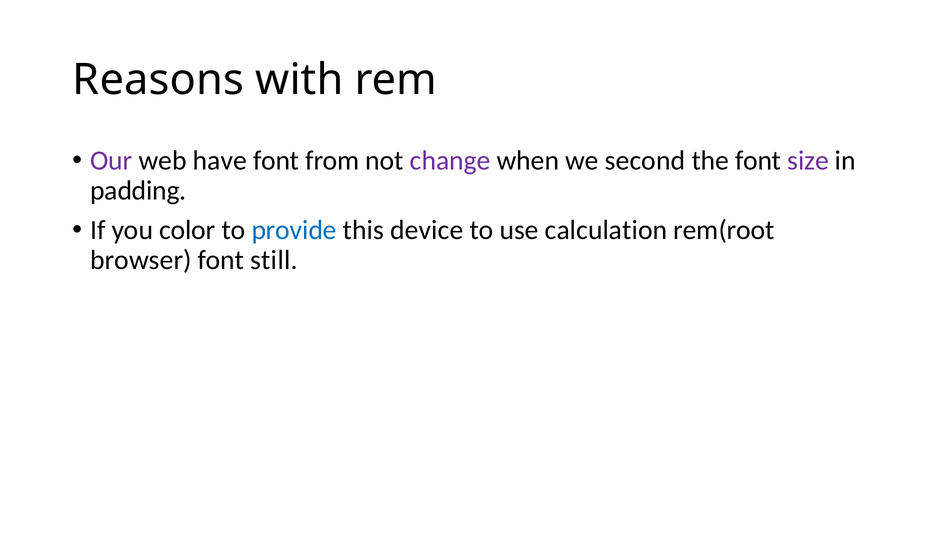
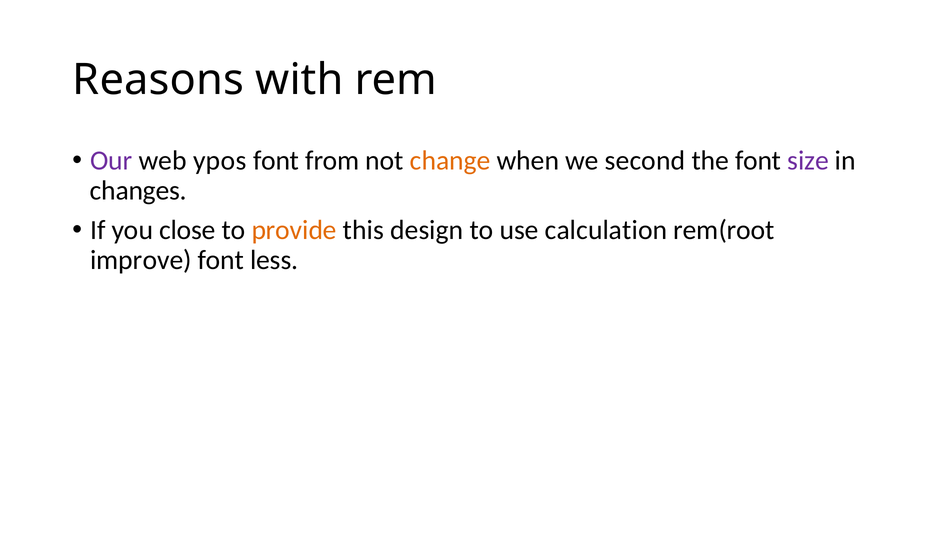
have: have -> ypos (220, 160)
change colour: purple -> orange (450, 160)
padding: padding -> changes (138, 190)
color: color -> close (187, 230)
provide colour: blue -> orange (294, 230)
device: device -> design (427, 230)
browser: browser -> improve (141, 260)
still: still -> less (274, 260)
